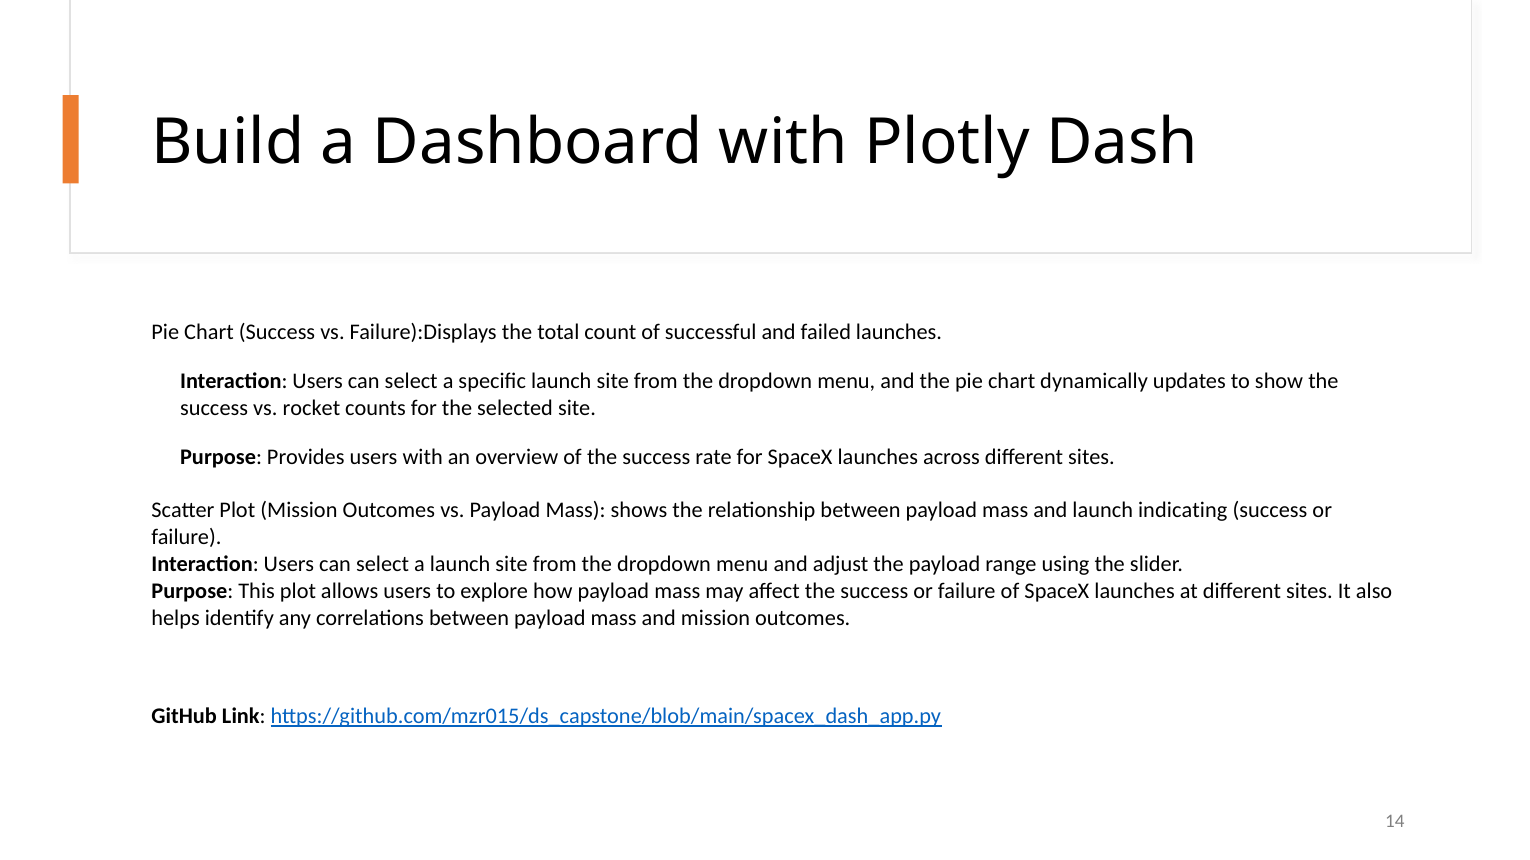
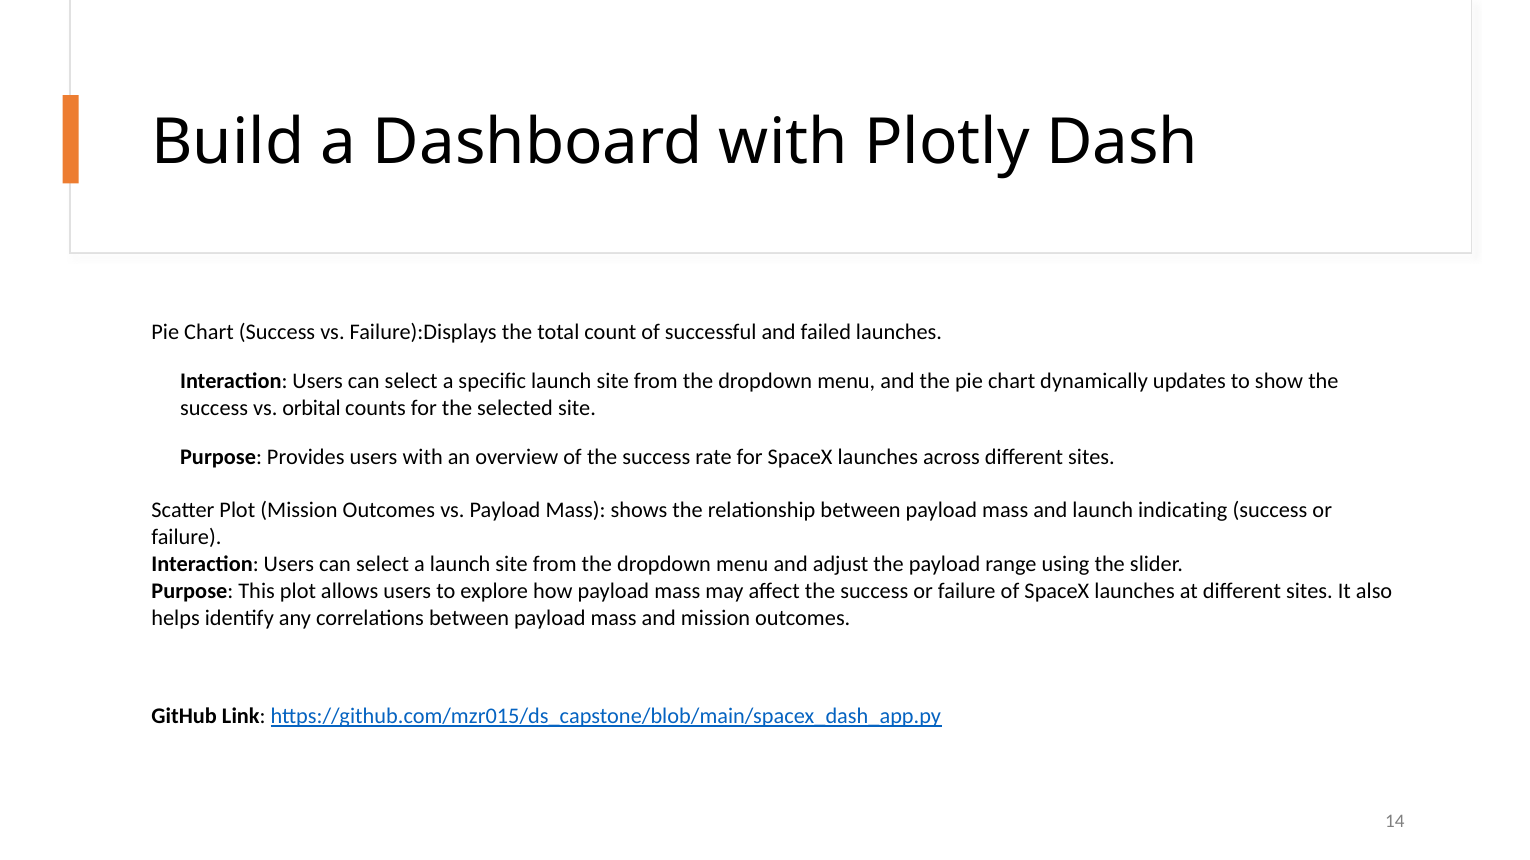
rocket: rocket -> orbital (311, 408)
